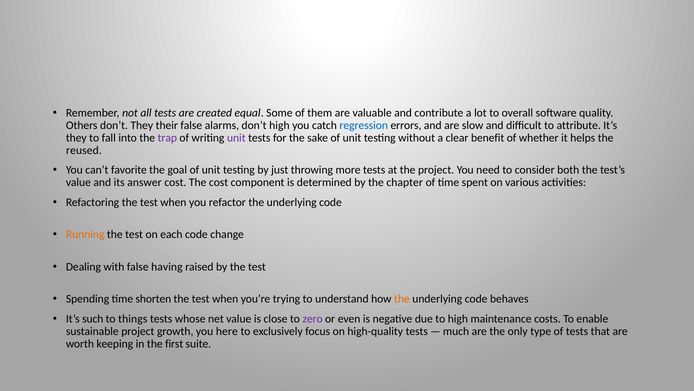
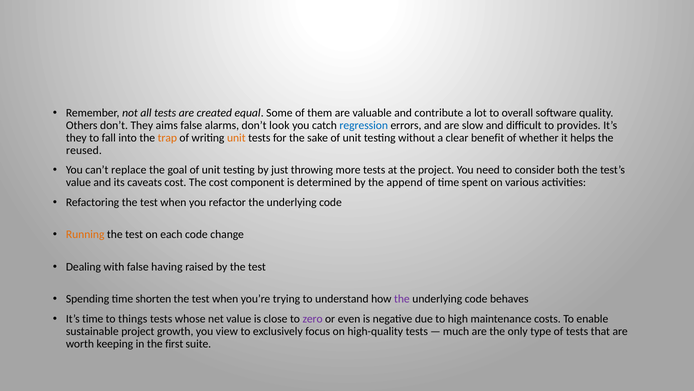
their: their -> aims (167, 125)
don’t high: high -> look (279, 125)
attribute: attribute -> provides (579, 125)
trap colour: purple -> orange (167, 138)
unit colour: purple -> orange (236, 138)
favorite: favorite -> replace (129, 170)
answer: answer -> caveats (145, 182)
chapter: chapter -> append (405, 182)
the colour: orange -> purple (402, 299)
It’s such: such -> time (93, 318)
here: here -> view (227, 331)
